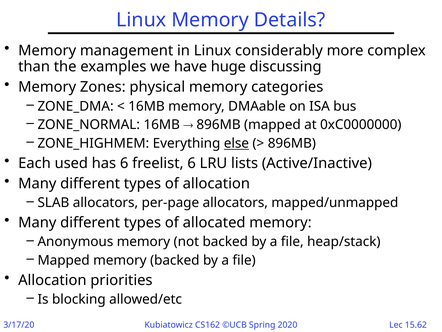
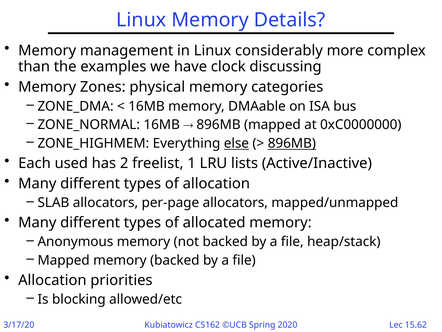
huge: huge -> clock (228, 66)
896MB underline: none -> present (292, 143)
has 6: 6 -> 2 (124, 163)
freelist 6: 6 -> 1 (192, 163)
